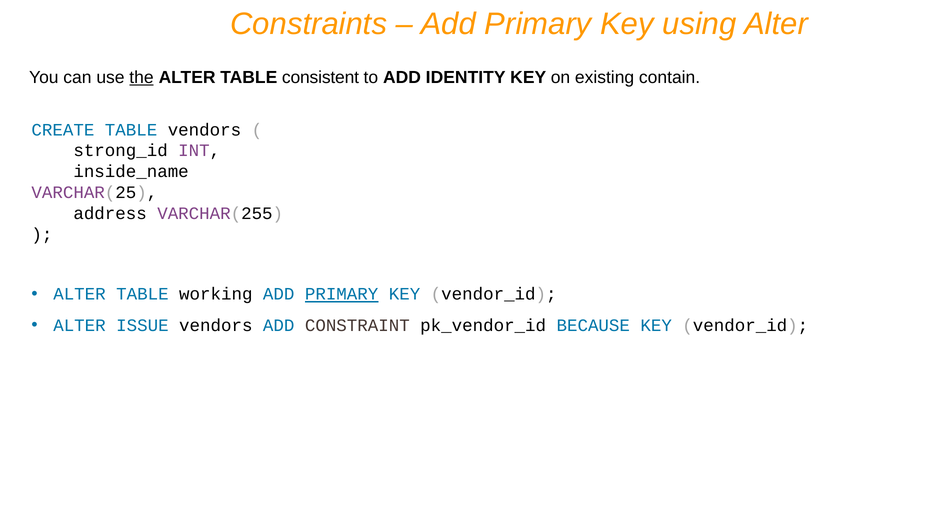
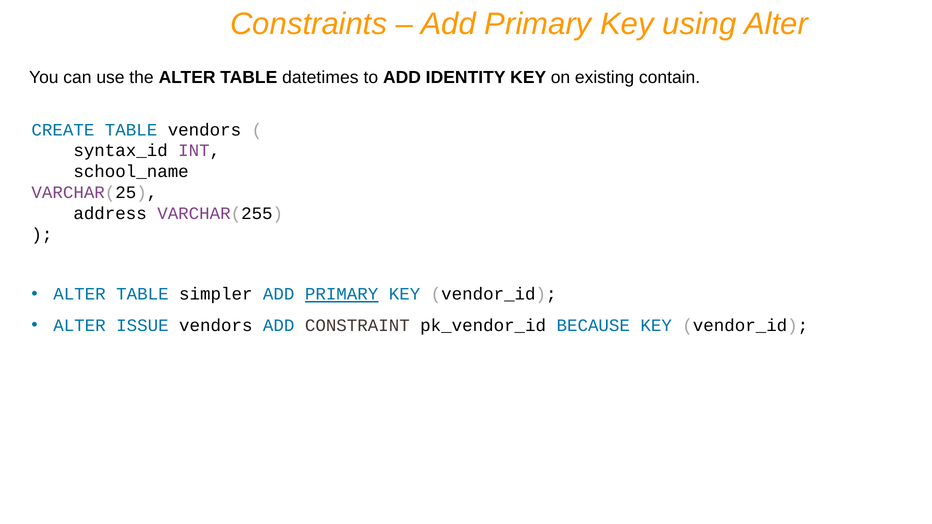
the underline: present -> none (141, 78)
consistent: consistent -> datetimes (320, 78)
strong_id: strong_id -> syntax_id (121, 151)
inside_name: inside_name -> school_name (131, 172)
working: working -> simpler (216, 294)
